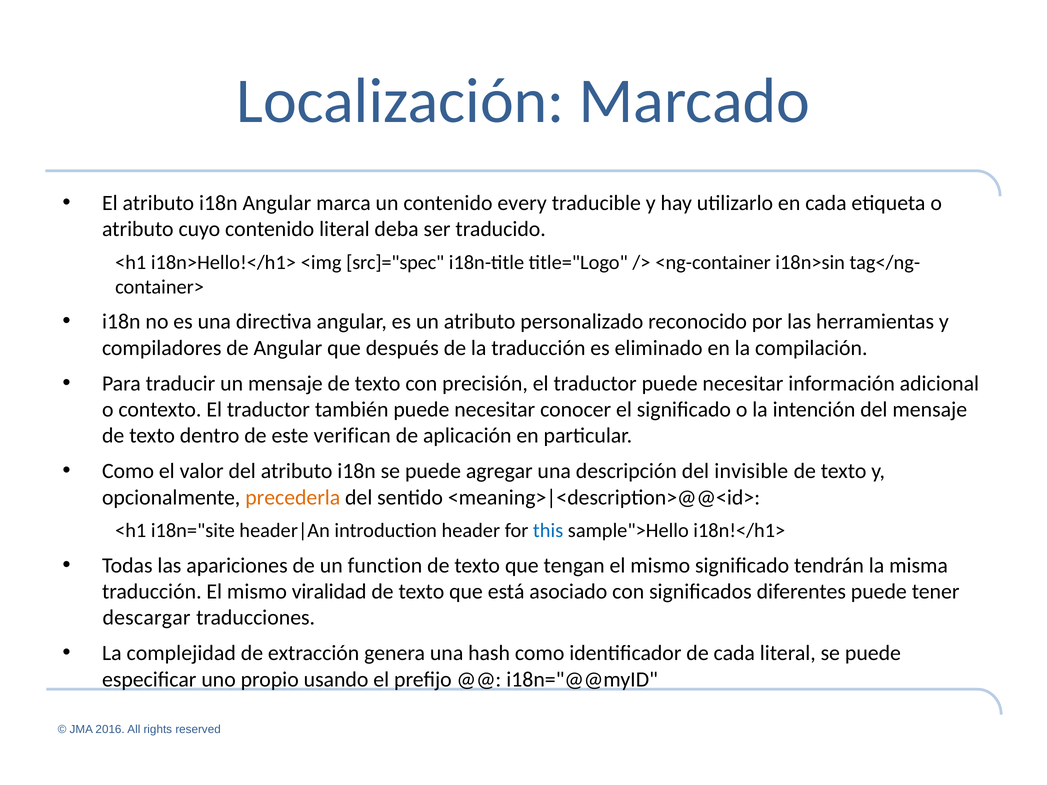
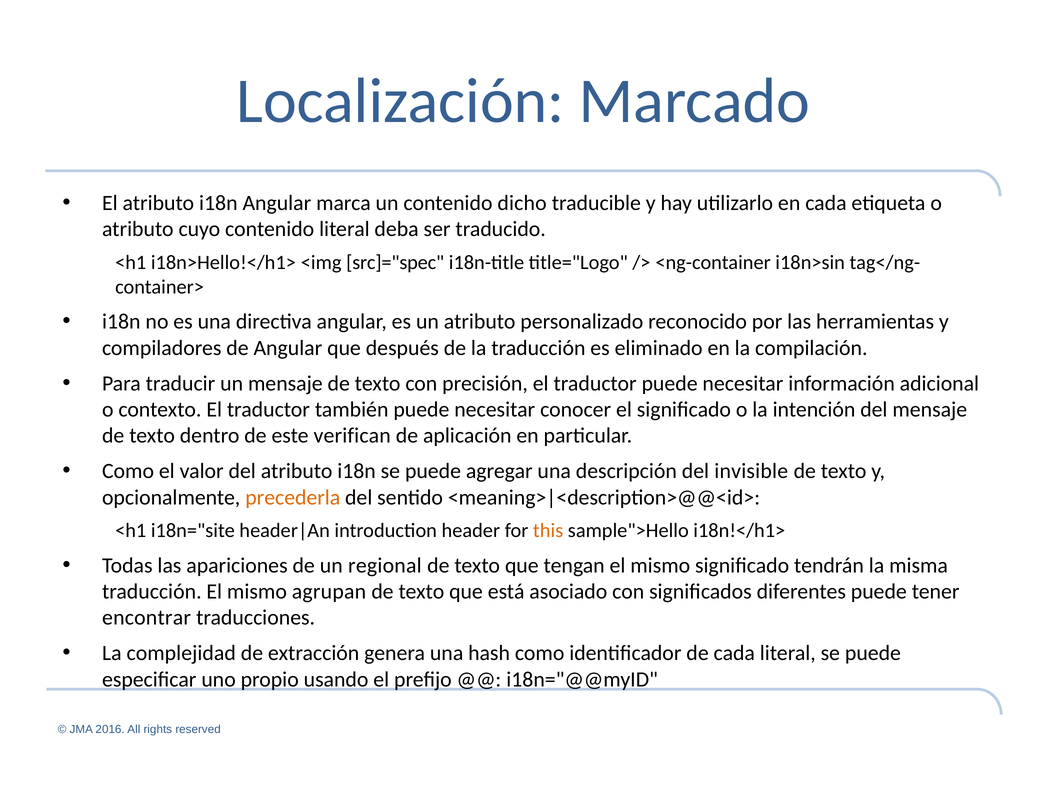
every: every -> dicho (522, 203)
this colour: blue -> orange (548, 531)
function: function -> regional (385, 566)
viralidad: viralidad -> agrupan (329, 592)
descargar: descargar -> encontrar (147, 618)
